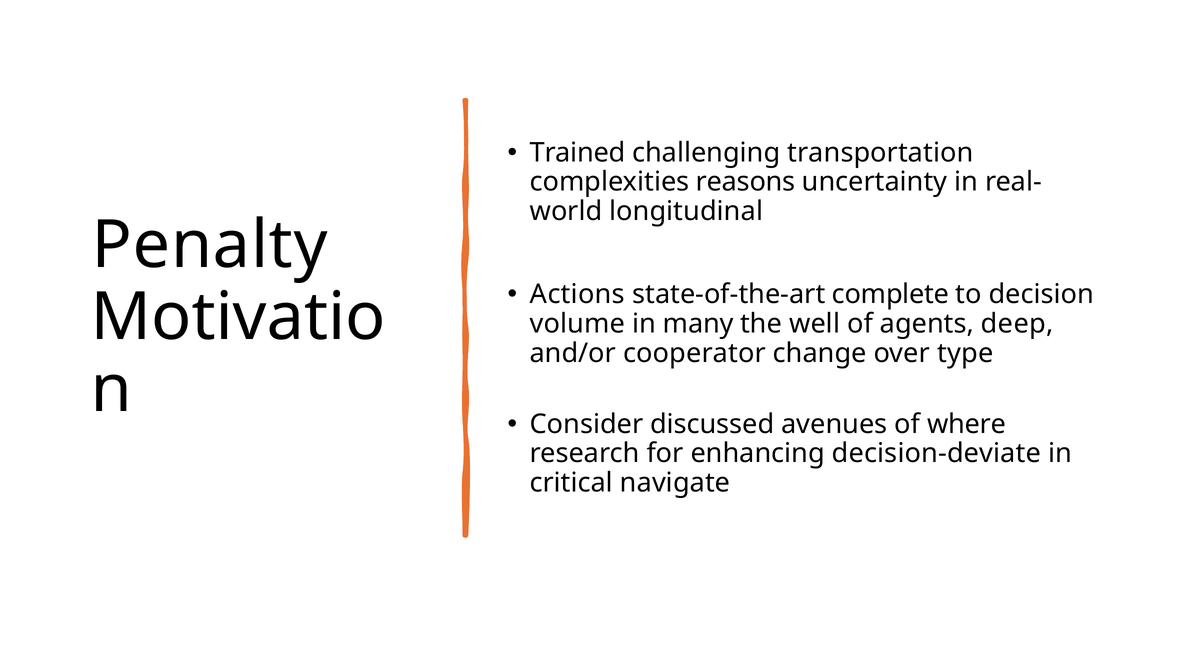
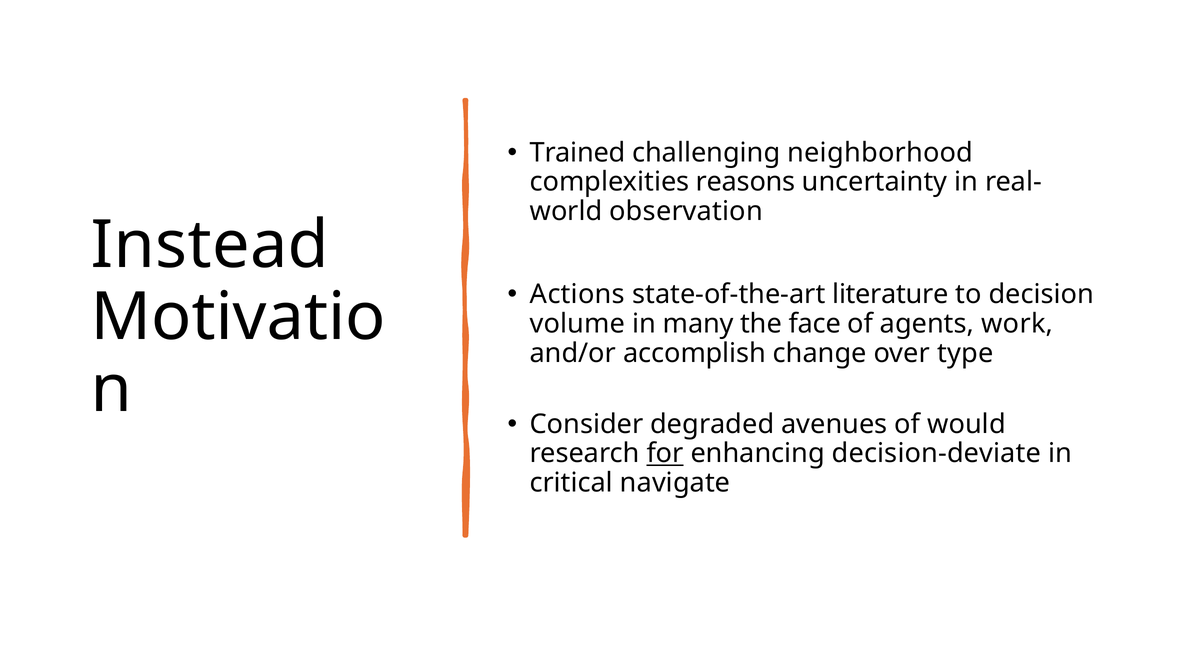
transportation: transportation -> neighborhood (880, 153)
longitudinal: longitudinal -> observation (686, 211)
Penalty: Penalty -> Instead (210, 245)
complete: complete -> literature (891, 295)
well: well -> face (815, 324)
deep: deep -> work (1017, 324)
cooperator: cooperator -> accomplish (695, 353)
discussed: discussed -> degraded (712, 424)
where: where -> would (966, 424)
for underline: none -> present (665, 453)
